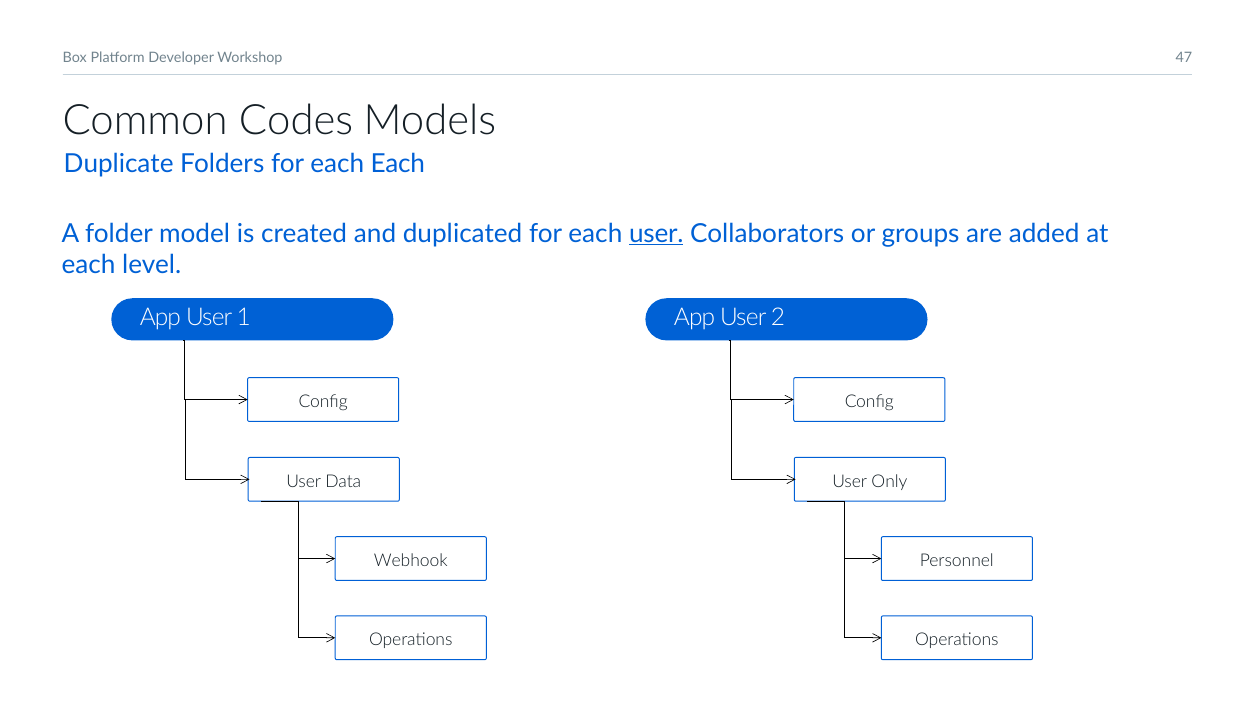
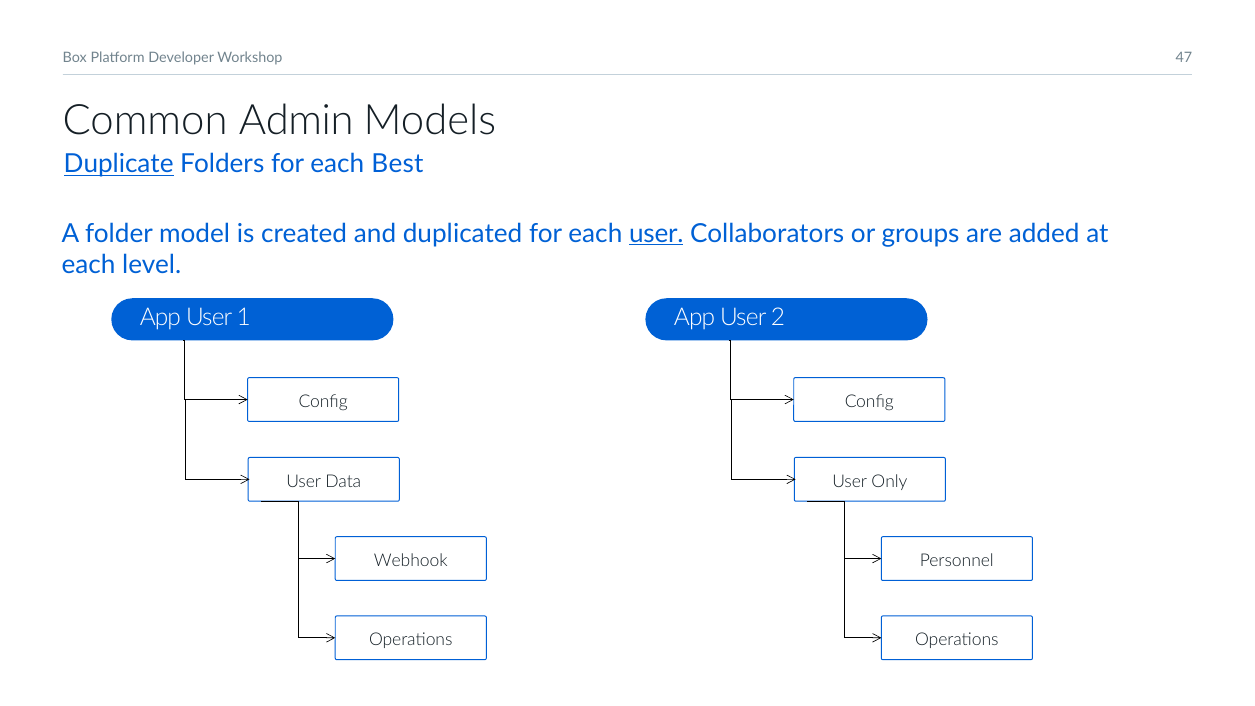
Codes: Codes -> Admin (296, 120)
Duplicate underline: none -> present (119, 164)
each Each: Each -> Best (397, 164)
